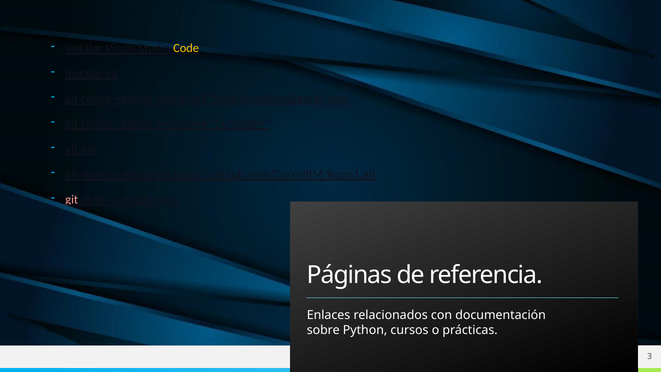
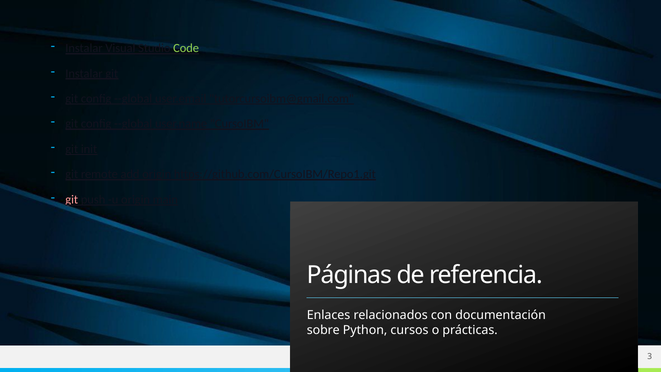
Code colour: yellow -> light green (186, 48)
